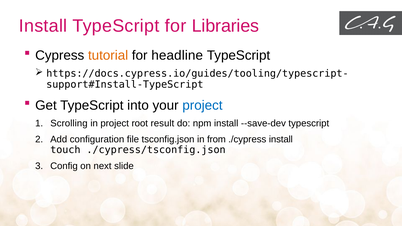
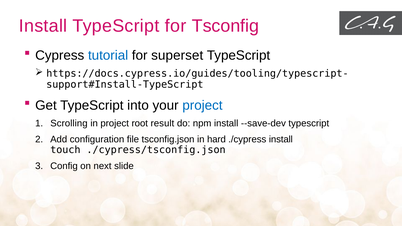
Libraries: Libraries -> Tsconfig (225, 26)
tutorial colour: orange -> blue (108, 55)
headline: headline -> superset (177, 55)
from: from -> hard (216, 139)
